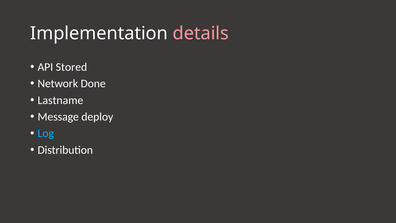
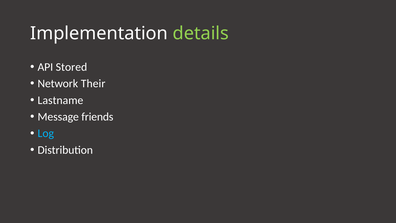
details colour: pink -> light green (201, 33)
Done: Done -> Their (93, 84)
deploy: deploy -> friends (97, 117)
